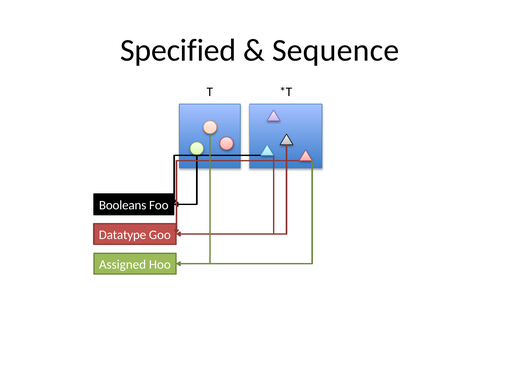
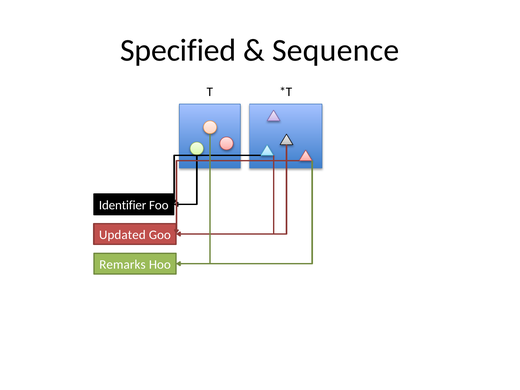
Booleans: Booleans -> Identifier (123, 205)
Datatype: Datatype -> Updated (122, 235)
Assigned: Assigned -> Remarks (122, 265)
